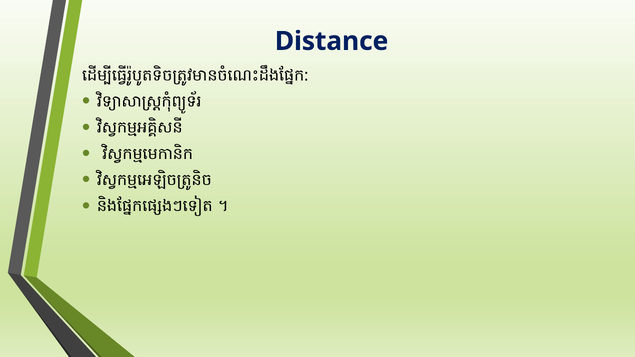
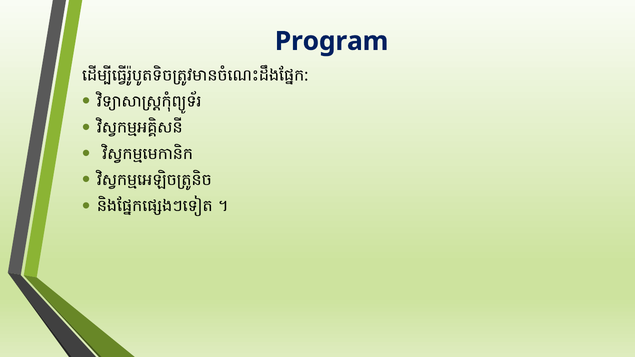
Distance: Distance -> Program (332, 41)
